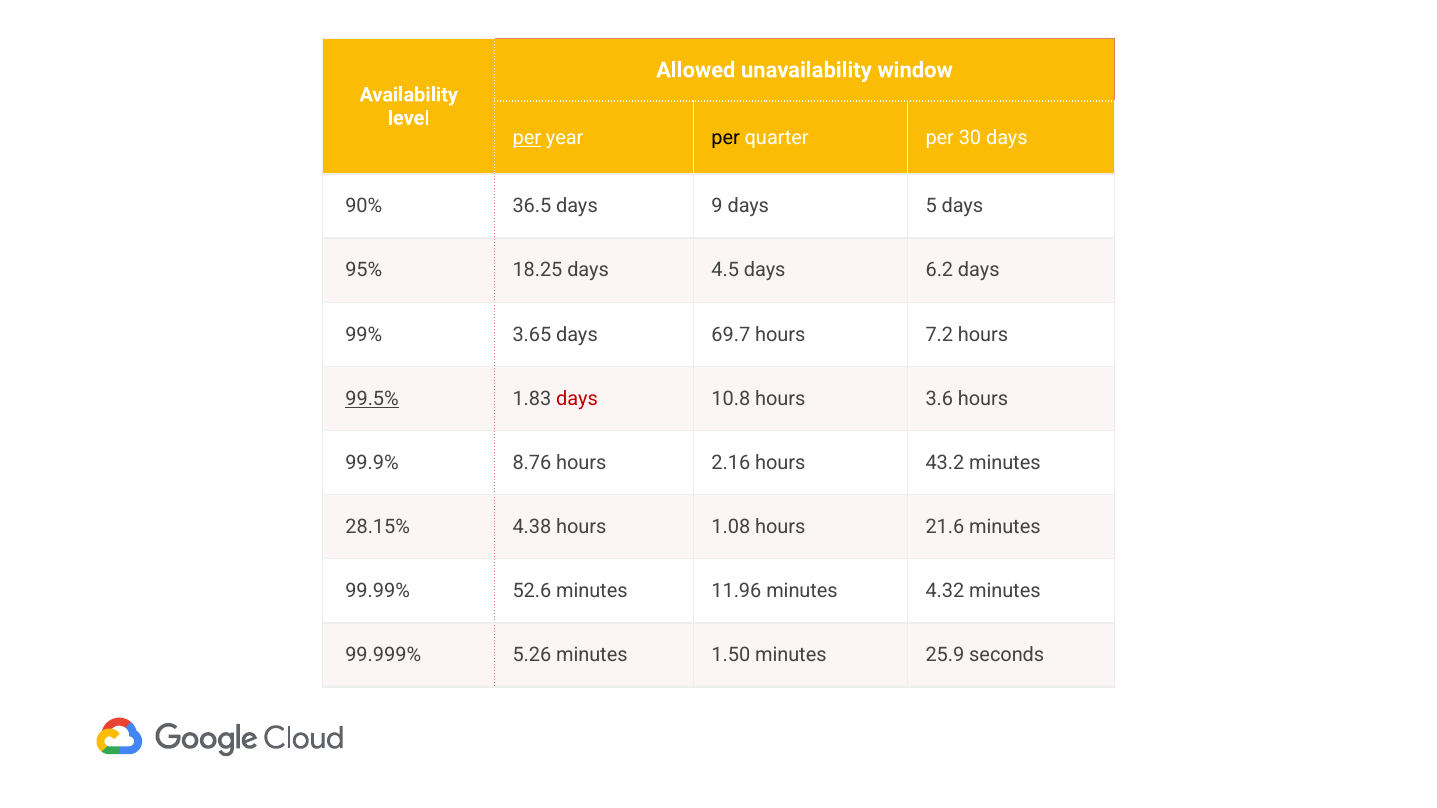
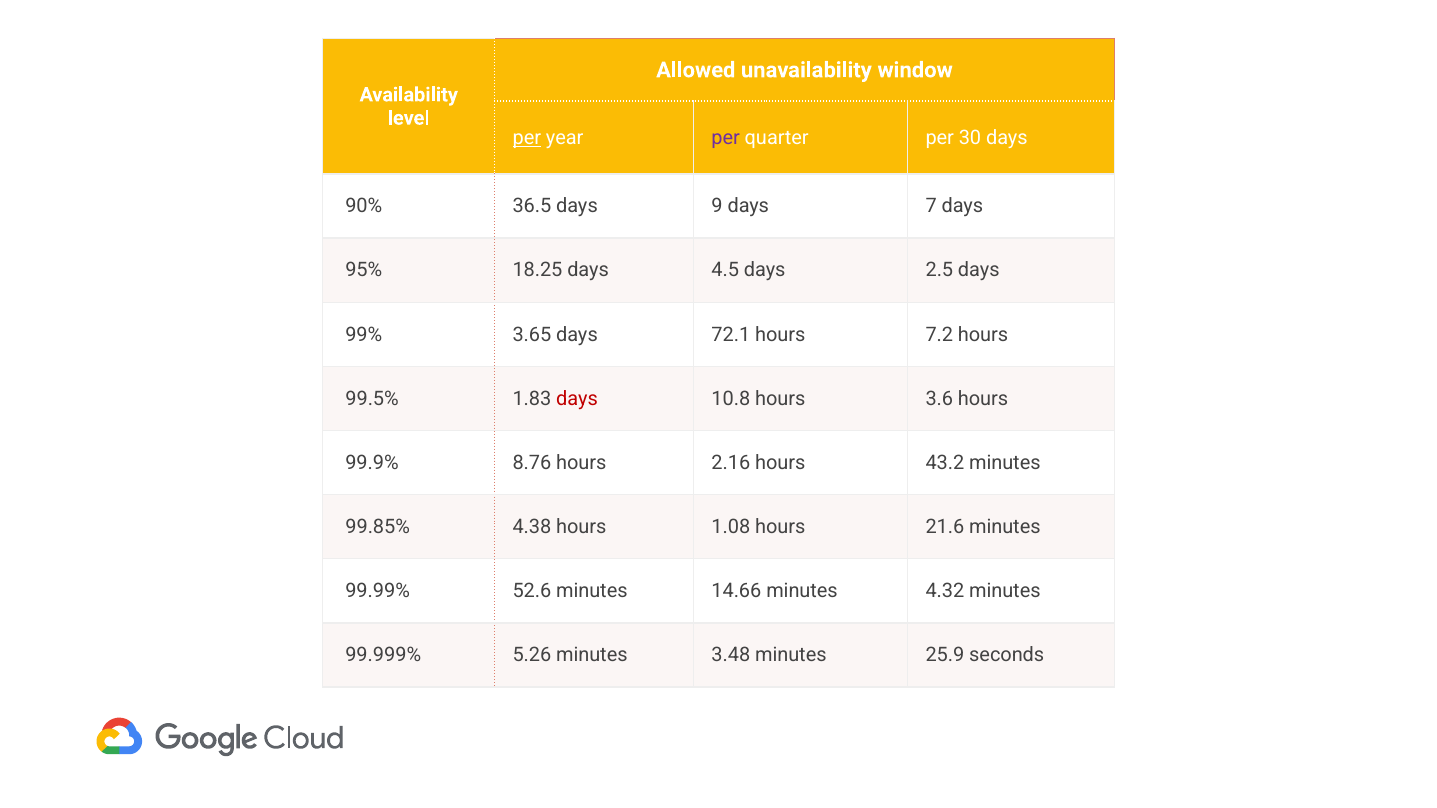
per colour: black -> purple (726, 138)
5: 5 -> 7 (931, 206)
6.2: 6.2 -> 2.5 (939, 271)
69.7: 69.7 -> 72.1 (731, 335)
99.5% underline: present -> none (372, 399)
28.15%: 28.15% -> 99.85% (378, 527)
11.96: 11.96 -> 14.66 (736, 591)
1.50: 1.50 -> 3.48 (731, 655)
